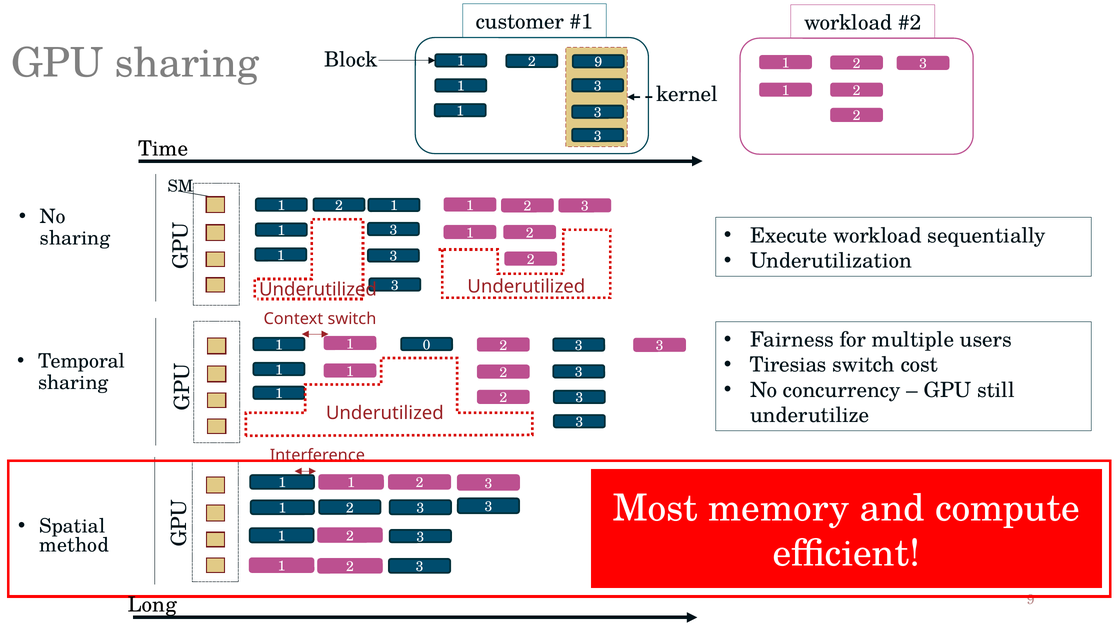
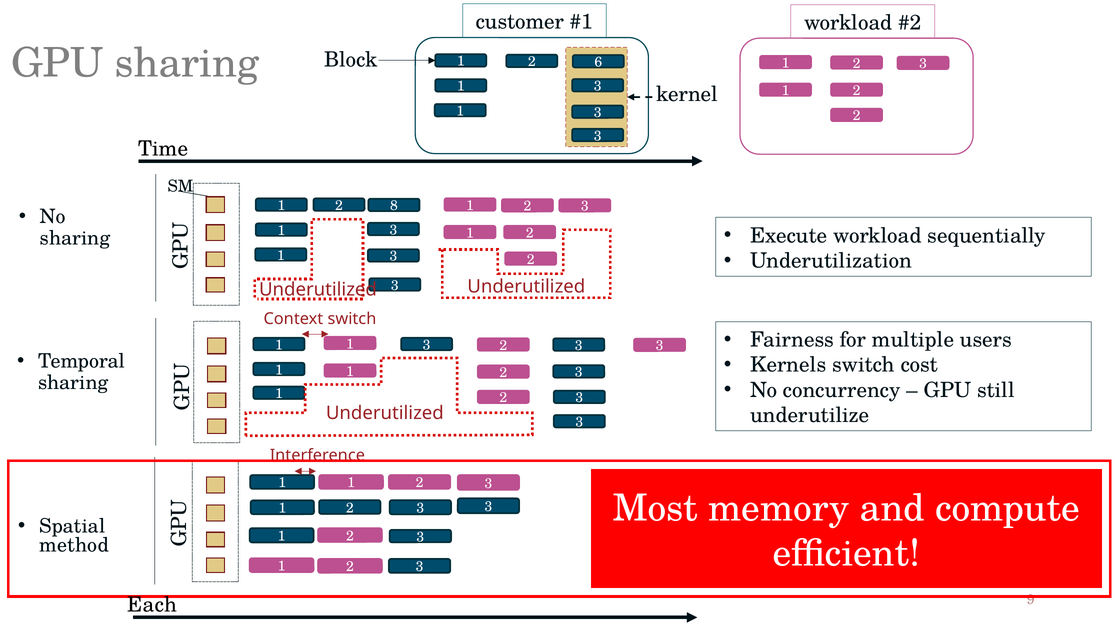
2 9: 9 -> 6 (598, 62)
2 1: 1 -> 8 (394, 206)
0: 0 -> 3 (427, 345)
Tiresias: Tiresias -> Kernels (788, 365)
Long: Long -> Each (152, 605)
